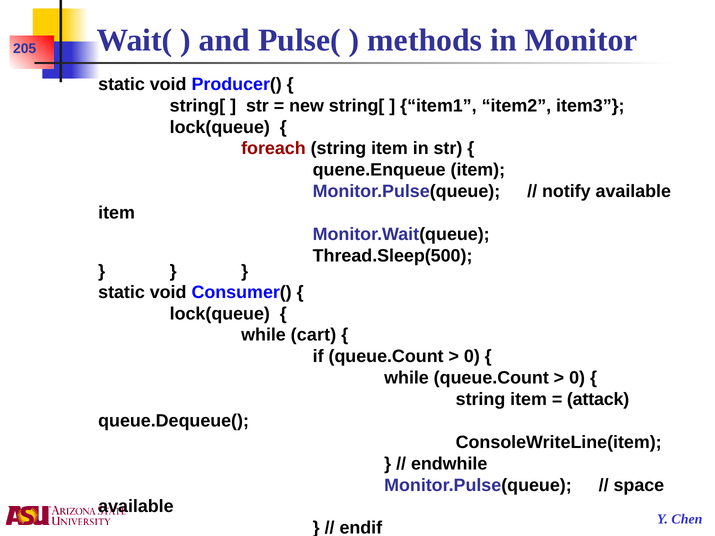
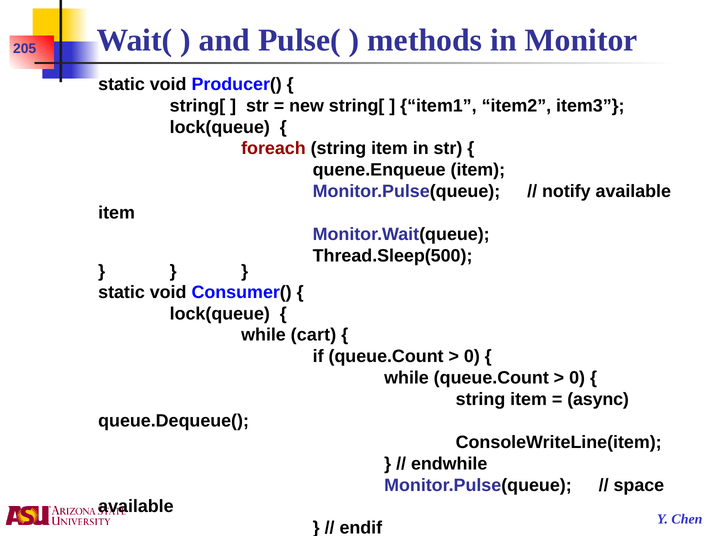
attack: attack -> async (598, 400)
